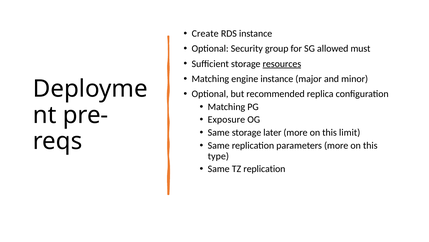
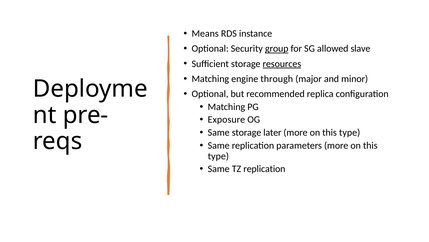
Create: Create -> Means (205, 33)
group underline: none -> present (277, 49)
must: must -> slave (360, 49)
engine instance: instance -> through (277, 79)
limit: limit -> type (350, 132)
